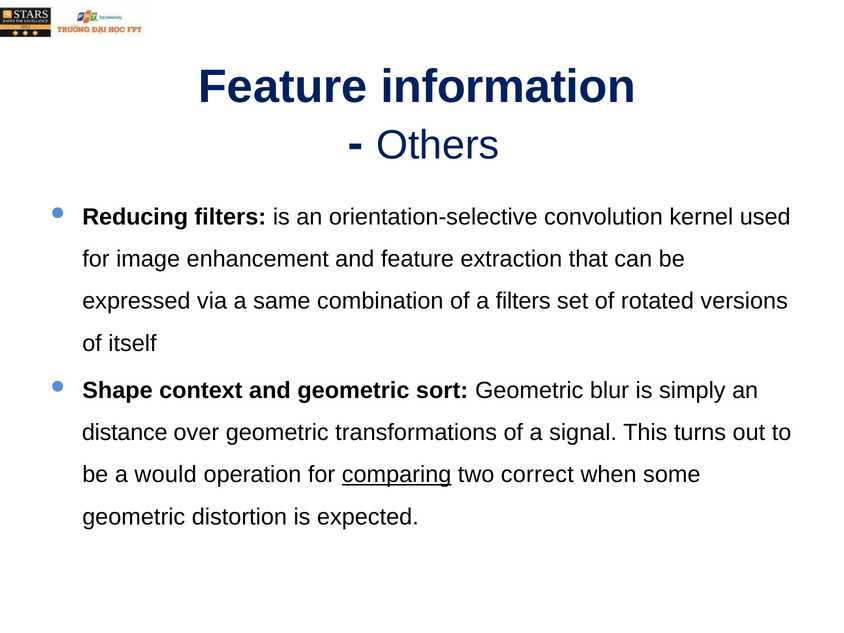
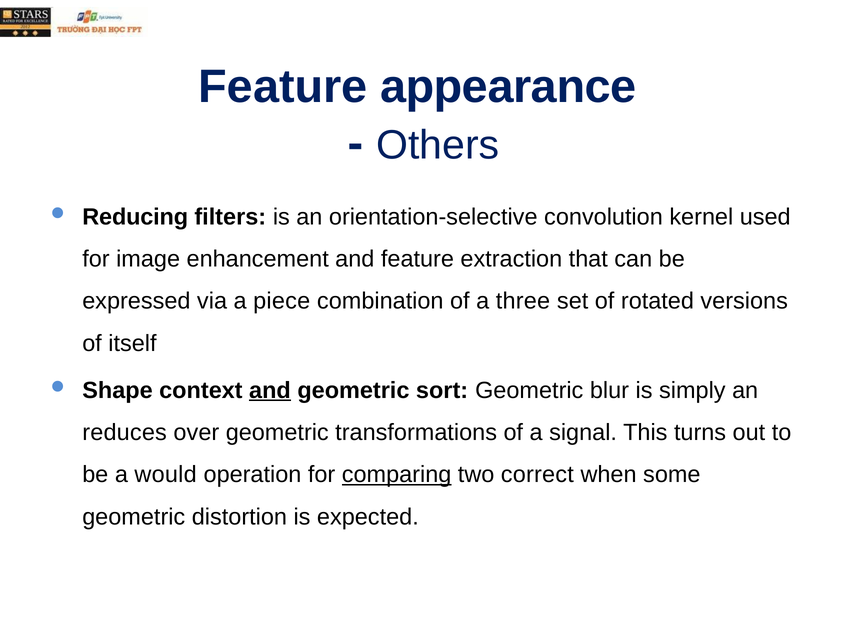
information: information -> appearance (508, 87)
same: same -> piece (282, 301)
a filters: filters -> three (523, 301)
and underline: none -> present (270, 390)
distance: distance -> reduces (125, 433)
